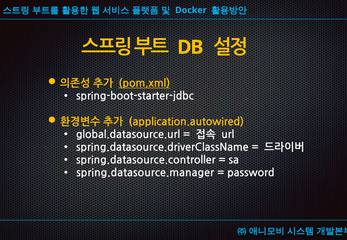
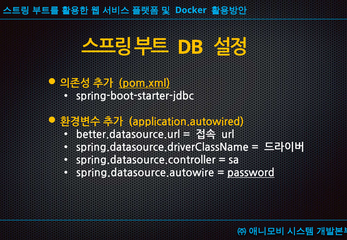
global.datasource.url: global.datasource.url -> better.datasource.url (128, 135)
spring.datasource.manager: spring.datasource.manager -> spring.datasource.autowire (145, 173)
password underline: none -> present (251, 173)
